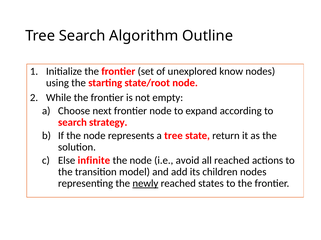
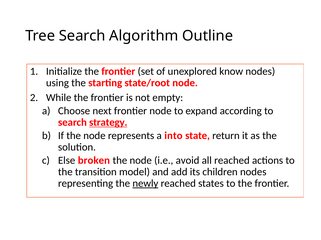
strategy underline: none -> present (108, 123)
a tree: tree -> into (173, 136)
infinite: infinite -> broken (94, 161)
